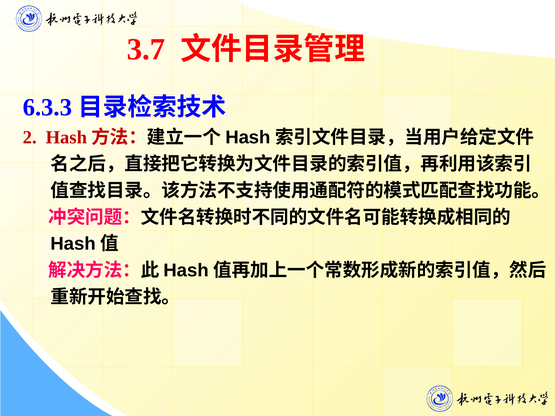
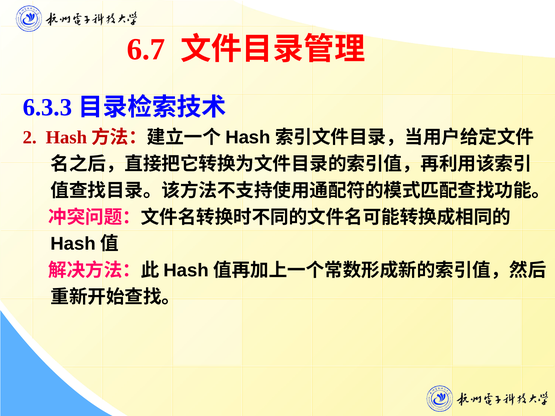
3.7: 3.7 -> 6.7 (146, 49)
